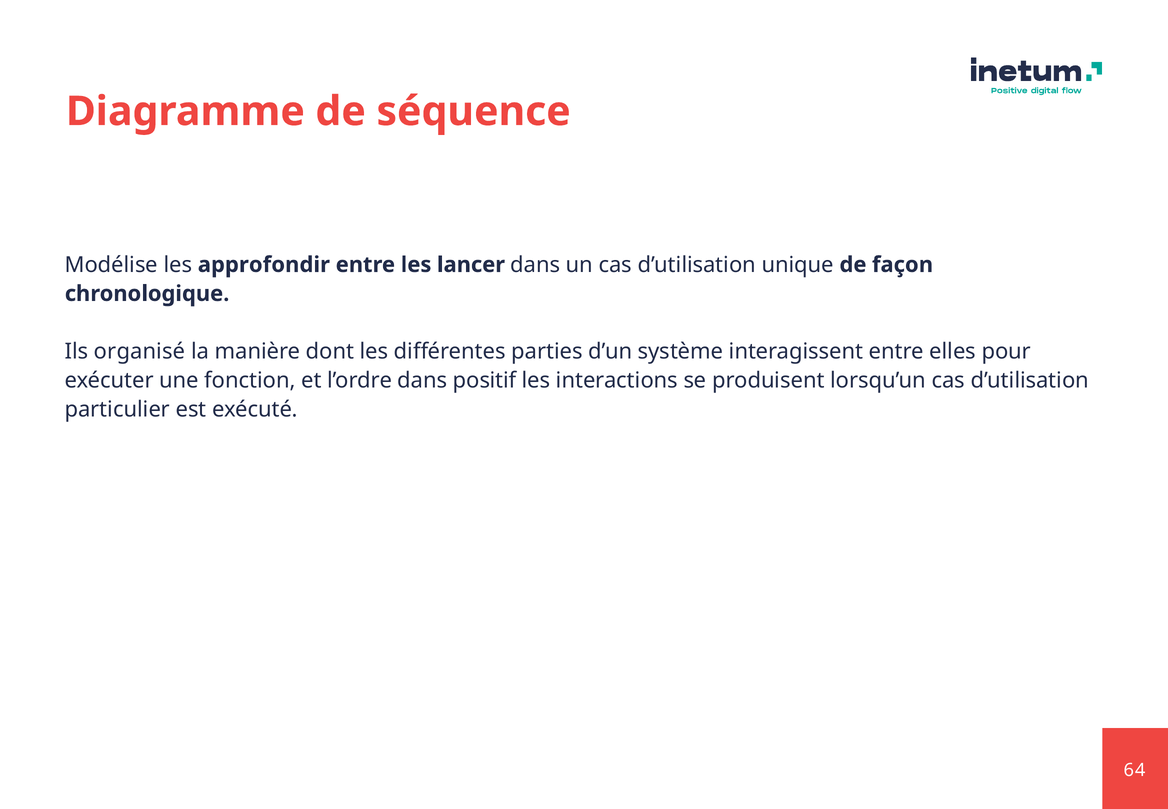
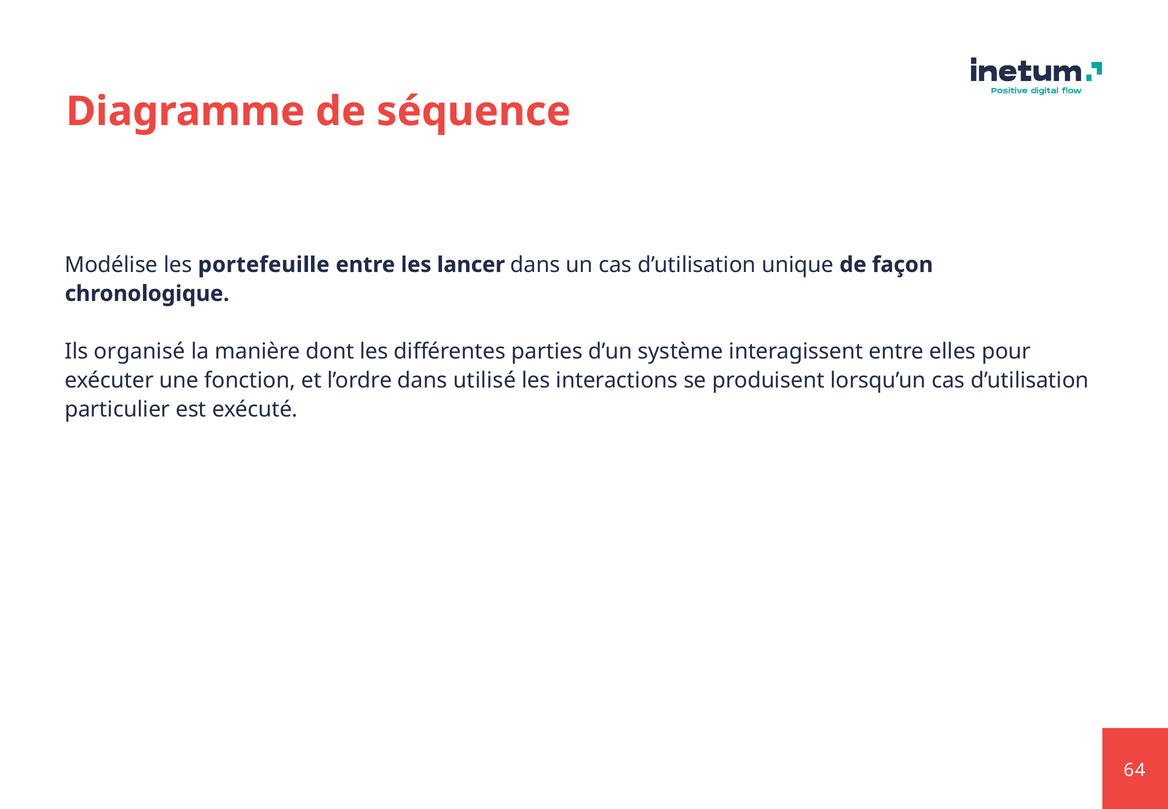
approfondir: approfondir -> portefeuille (264, 265)
positif: positif -> utilisé (484, 380)
